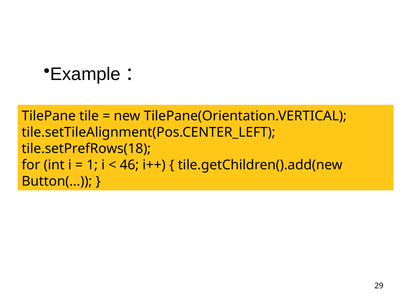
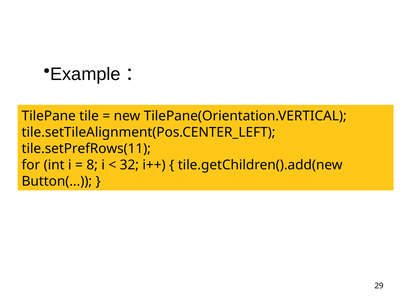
tile.setPrefRows(18: tile.setPrefRows(18 -> tile.setPrefRows(11 (86, 149)
1: 1 -> 8 (92, 165)
46: 46 -> 32 (129, 165)
